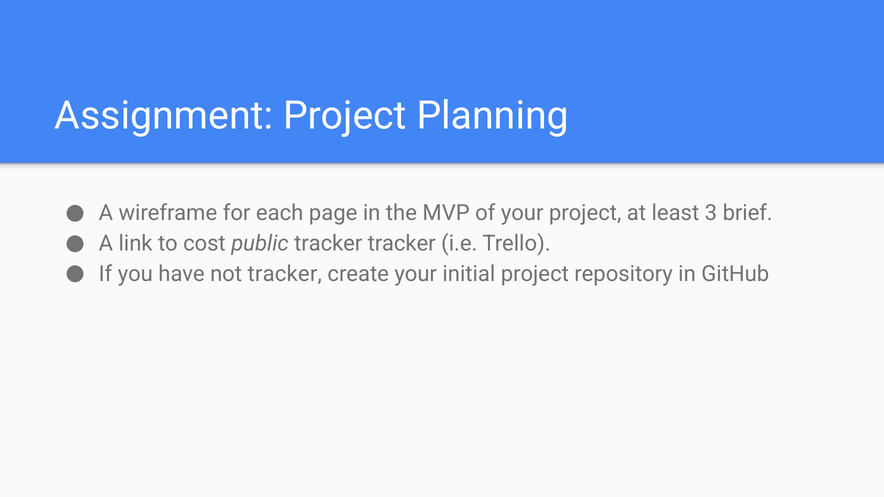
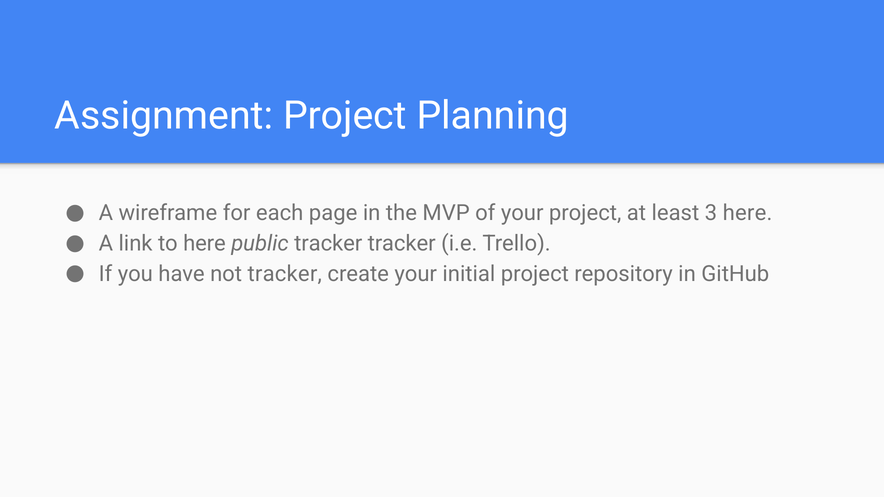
3 brief: brief -> here (748, 213)
to cost: cost -> here (204, 244)
